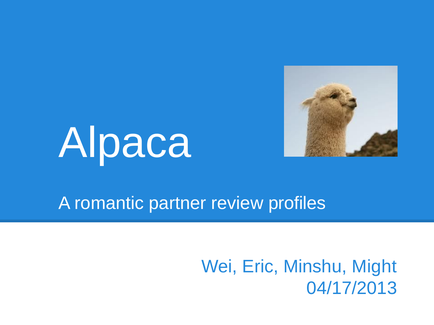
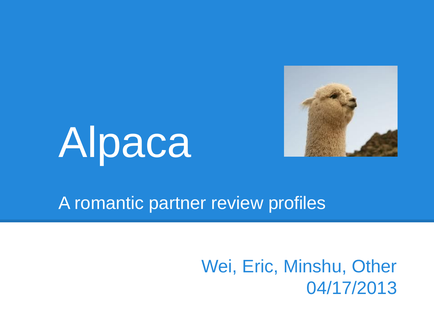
Might: Might -> Other (374, 267)
